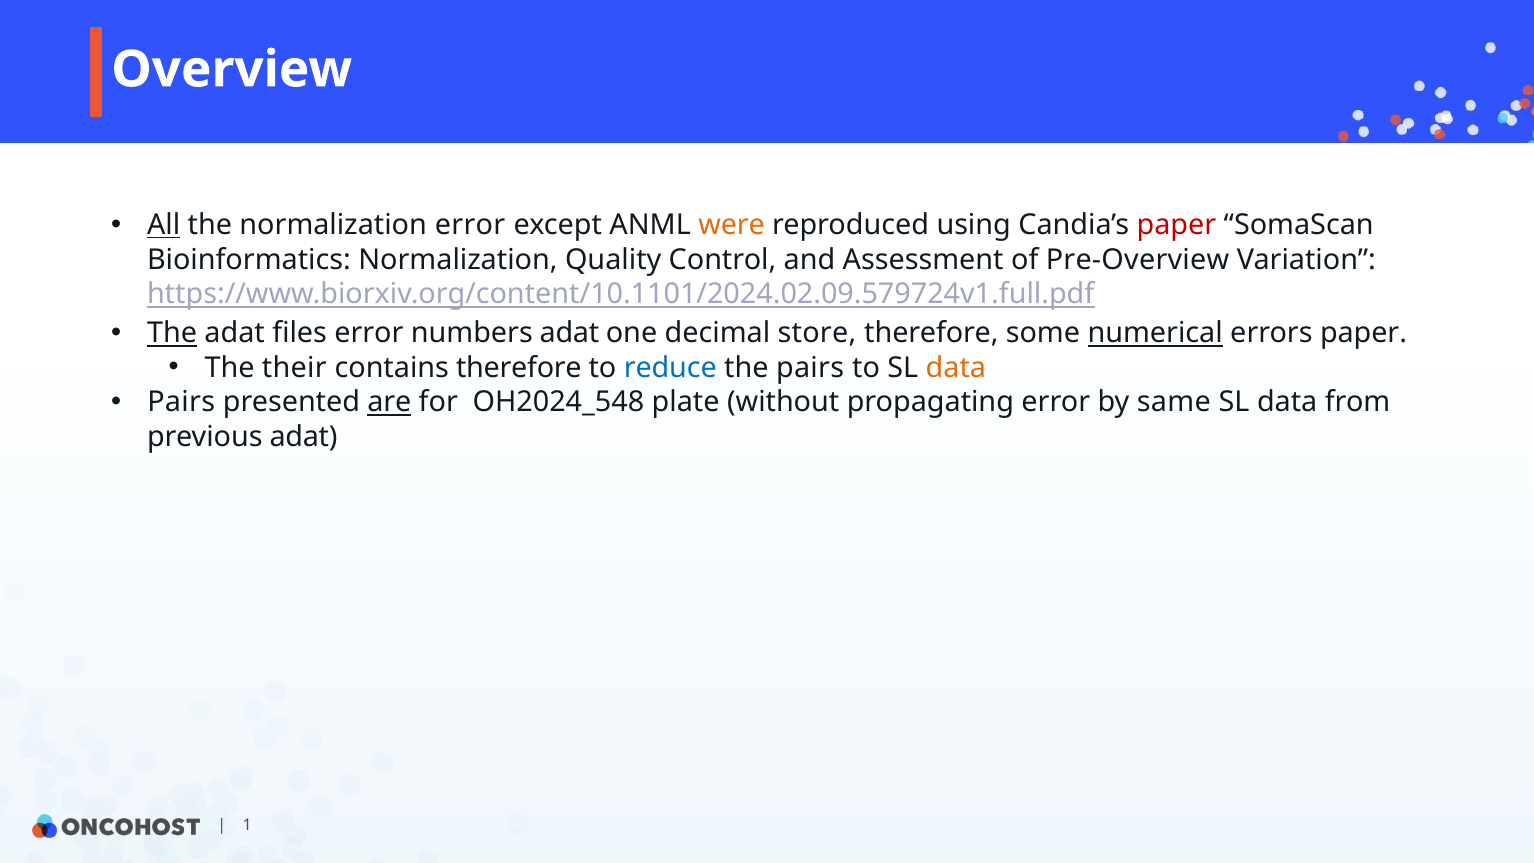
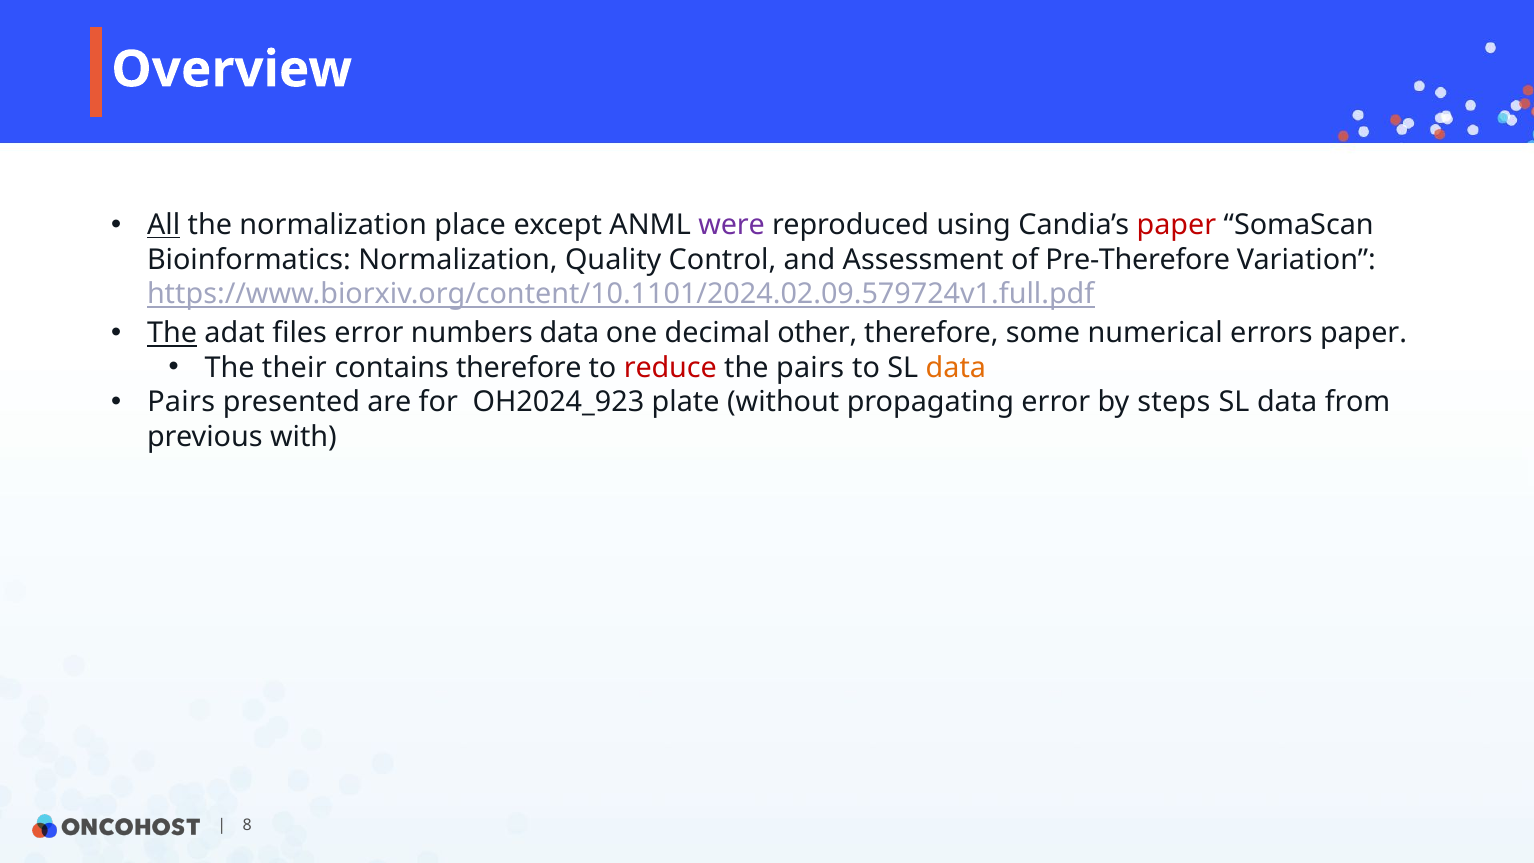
normalization error: error -> place (470, 225)
were colour: orange -> purple (732, 225)
Pre-Overview: Pre-Overview -> Pre-Therefore (1138, 260)
numbers adat: adat -> data (569, 333)
store: store -> other (817, 333)
numerical underline: present -> none (1155, 333)
reduce colour: blue -> red (670, 368)
are underline: present -> none (389, 402)
OH2024_548: OH2024_548 -> OH2024_923 (558, 402)
same: same -> steps (1174, 402)
previous adat: adat -> with (303, 437)
1: 1 -> 8 (247, 825)
